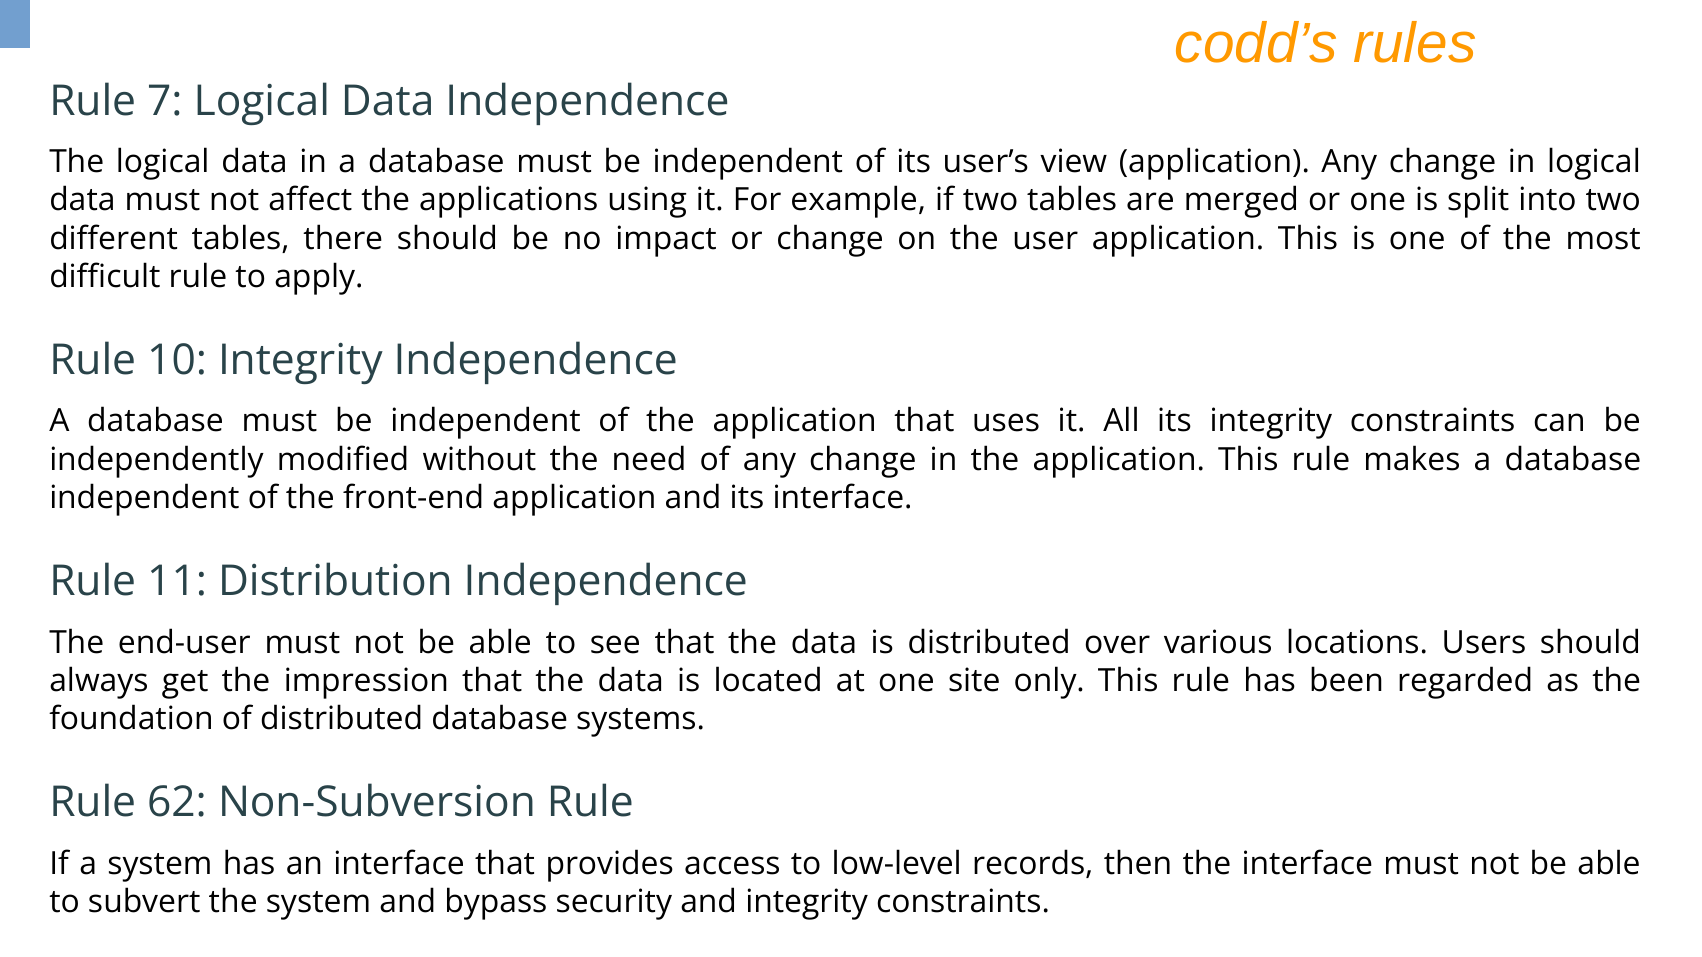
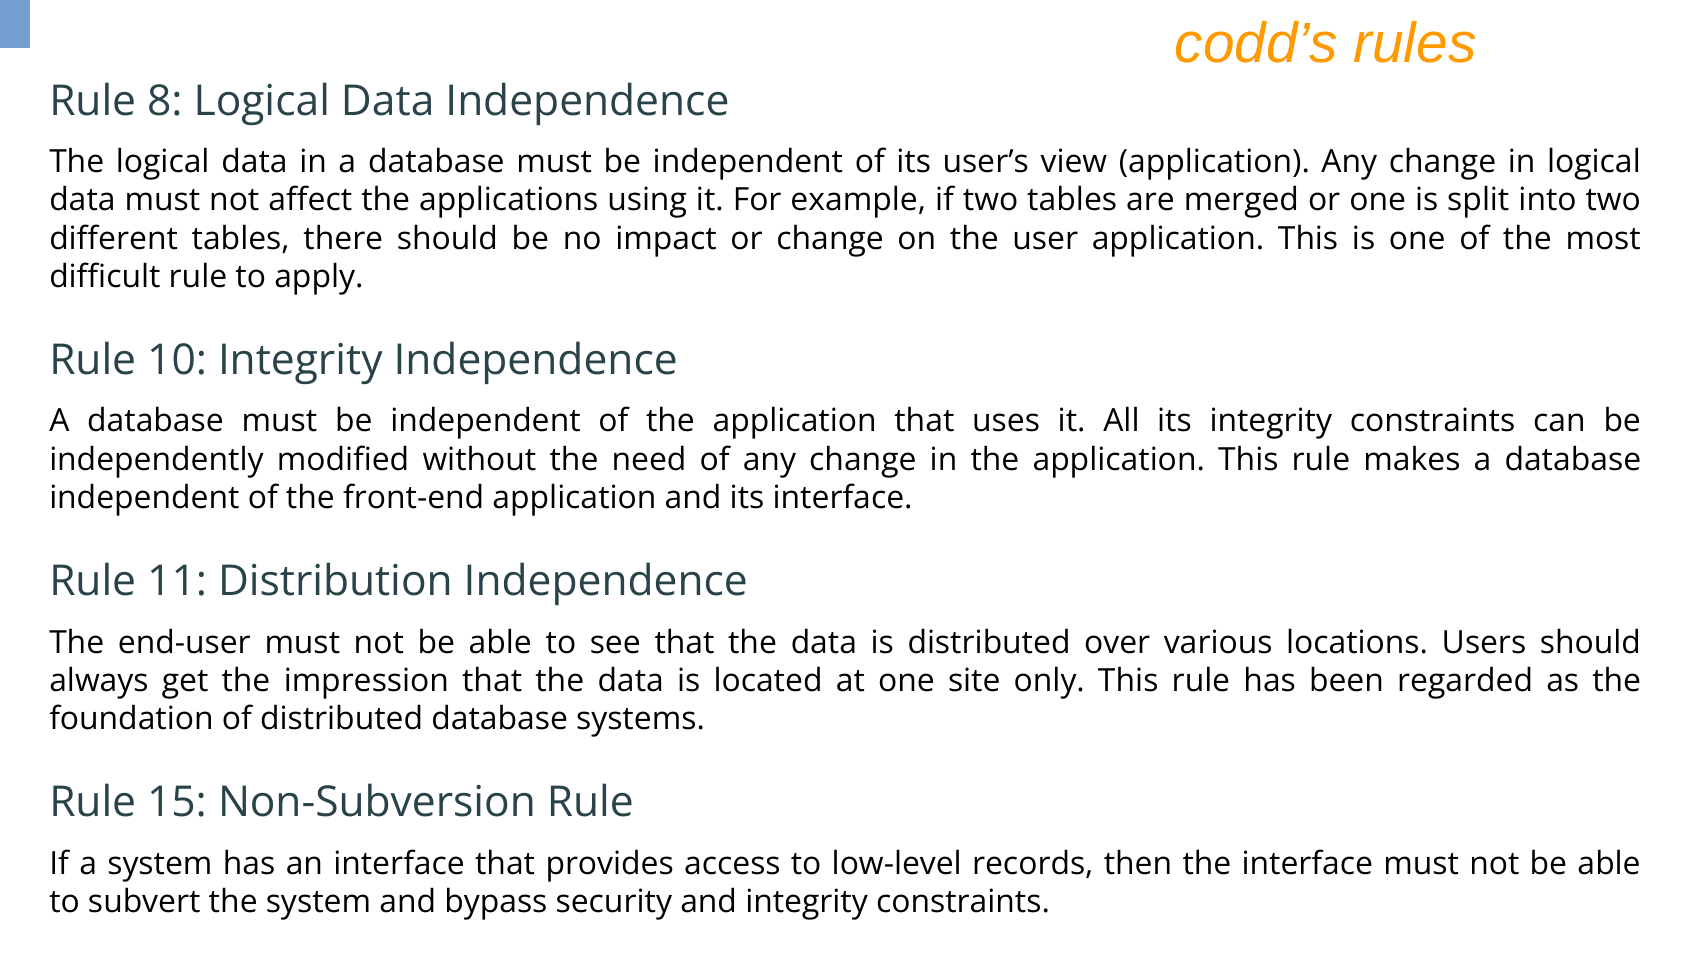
7: 7 -> 8 (165, 101)
62: 62 -> 15 (177, 803)
